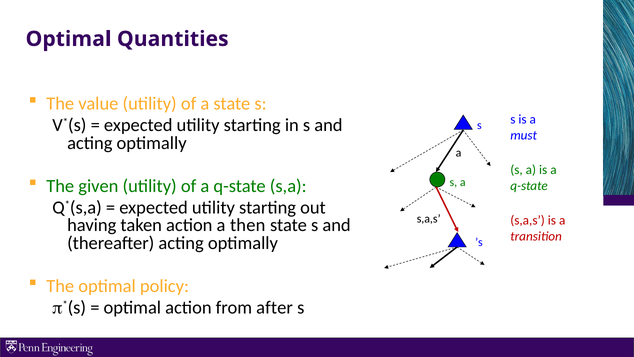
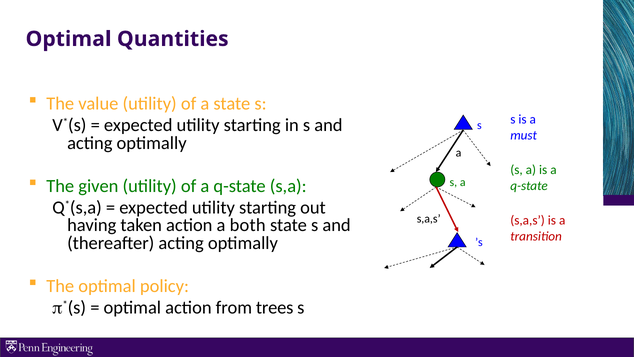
then: then -> both (248, 225)
after: after -> trees (275, 307)
